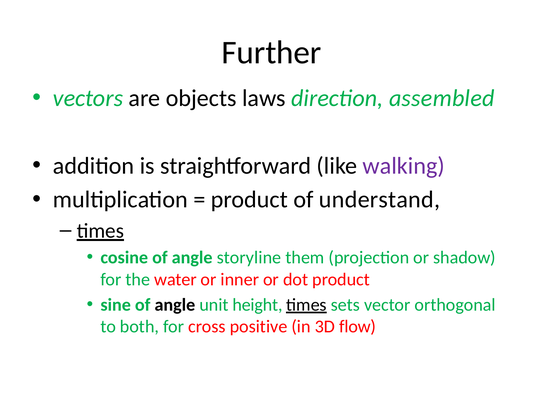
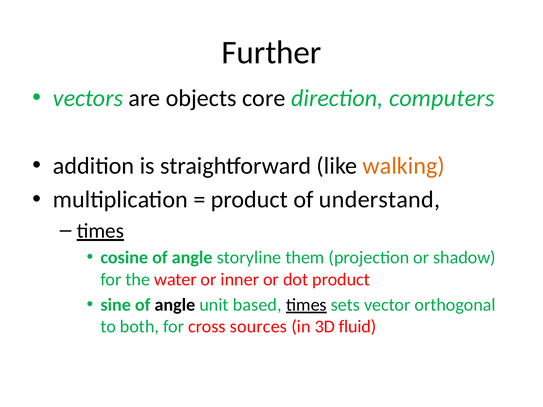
laws: laws -> core (264, 98)
assembled: assembled -> computers (442, 98)
walking colour: purple -> orange (404, 166)
height: height -> based (257, 305)
positive: positive -> sources (258, 327)
flow: flow -> fluid (358, 327)
